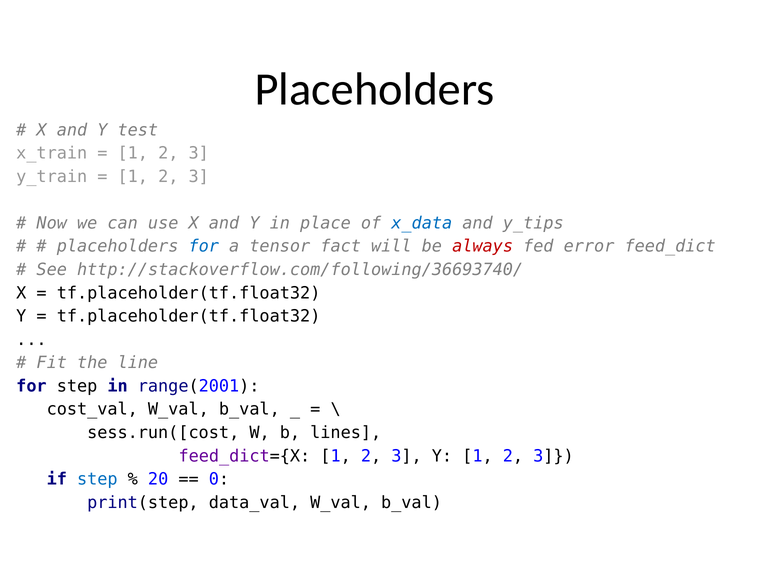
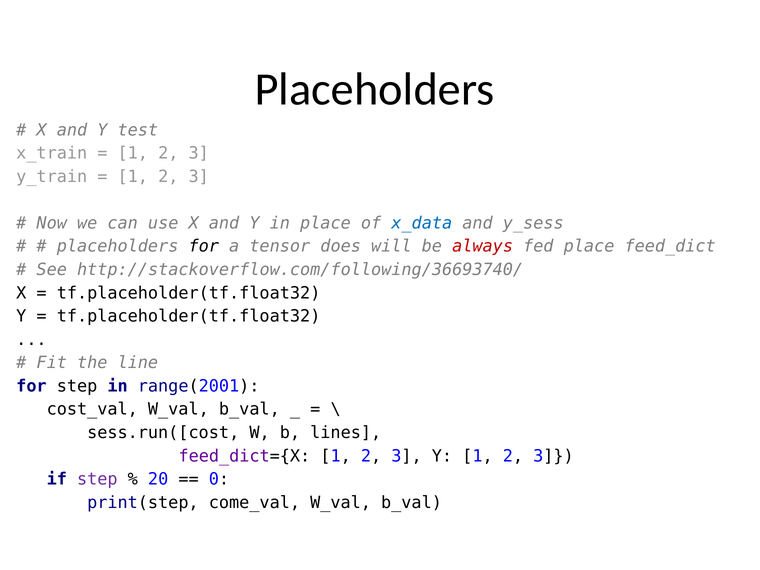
y_tips: y_tips -> y_sess (533, 223)
for colour: blue -> black (204, 246)
fact: fact -> does (341, 246)
fed error: error -> place (589, 246)
step colour: blue -> purple (97, 479)
data_val: data_val -> come_val (254, 502)
